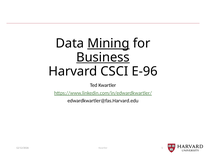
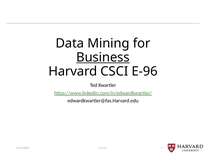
Mining underline: present -> none (108, 43)
